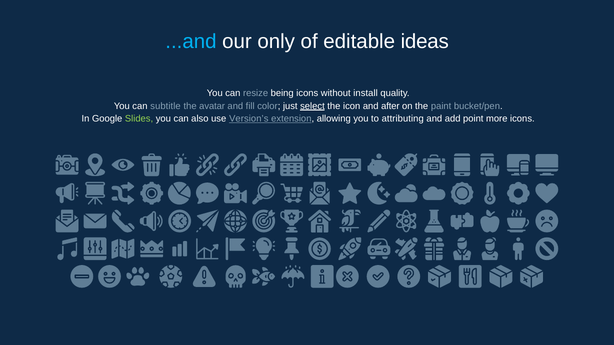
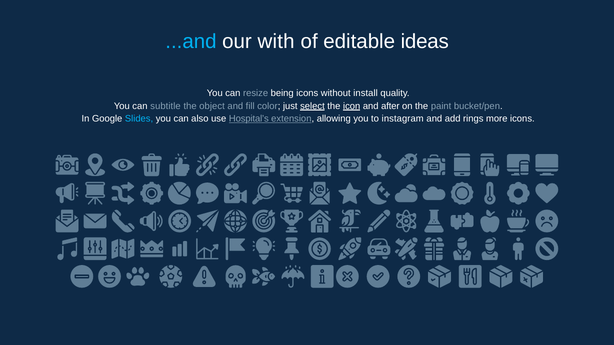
only: only -> with (276, 42)
avatar: avatar -> object (212, 106)
icon underline: none -> present (352, 106)
Slides colour: light green -> light blue (139, 119)
Version’s: Version’s -> Hospital’s (249, 119)
attributing: attributing -> instagram (403, 119)
point: point -> rings (473, 119)
